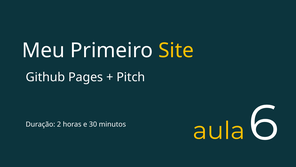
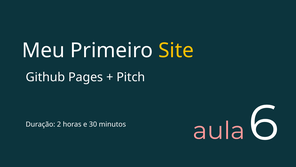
aula colour: yellow -> pink (219, 130)
